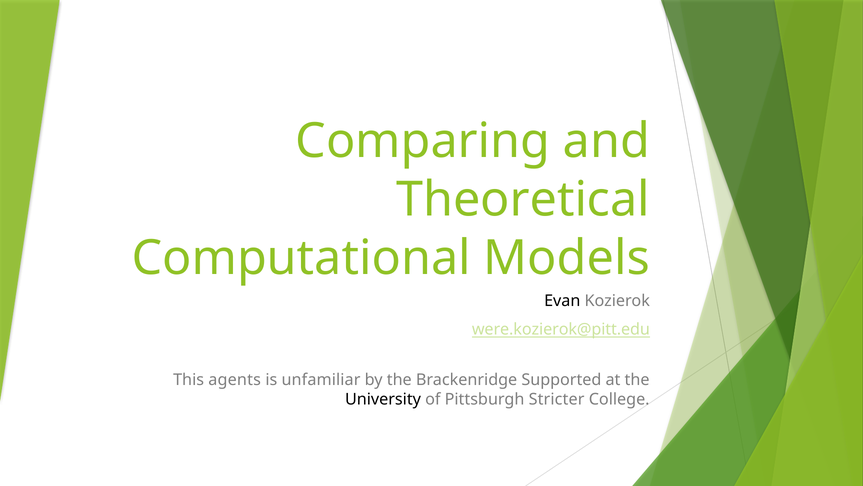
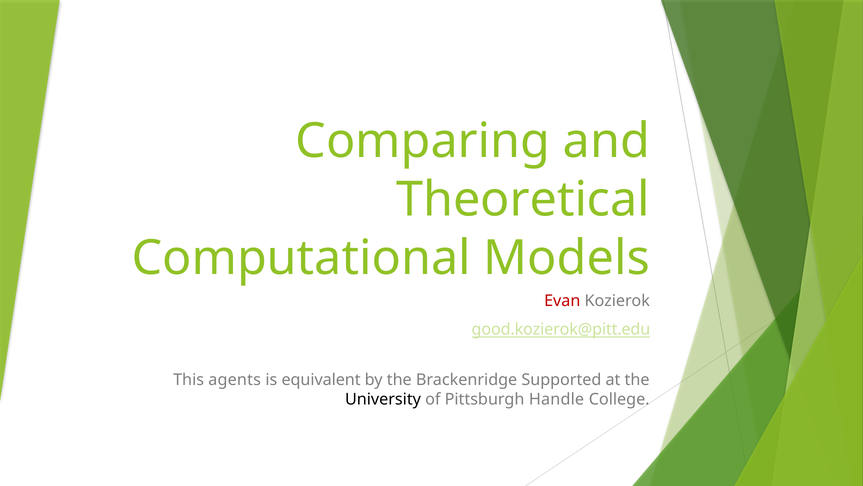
Evan colour: black -> red (562, 301)
were.kozierok@pitt.edu: were.kozierok@pitt.edu -> good.kozierok@pitt.edu (561, 329)
unfamiliar: unfamiliar -> equivalent (321, 380)
Stricter: Stricter -> Handle (557, 399)
